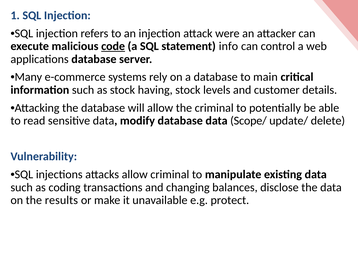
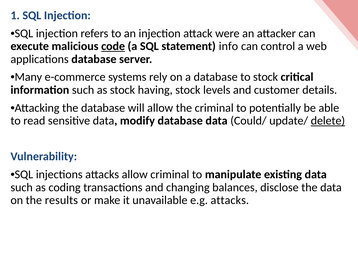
to main: main -> stock (266, 77)
Scope/: Scope/ -> Could/ (248, 121)
delete underline: none -> present (328, 121)
e.g protect: protect -> attacks (230, 200)
